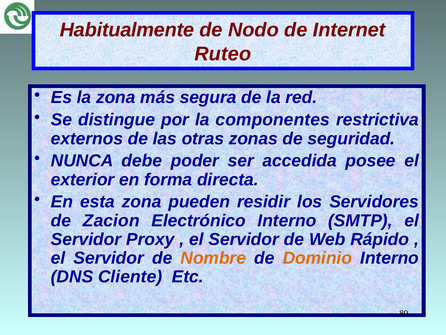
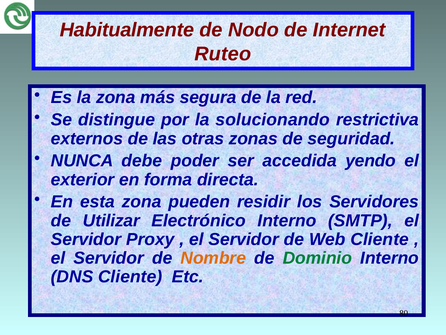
componentes: componentes -> solucionando (273, 120)
posee: posee -> yendo (371, 161)
Zacion: Zacion -> Utilizar (111, 220)
Web Rápido: Rápido -> Cliente (380, 239)
Dominio colour: orange -> green (317, 258)
